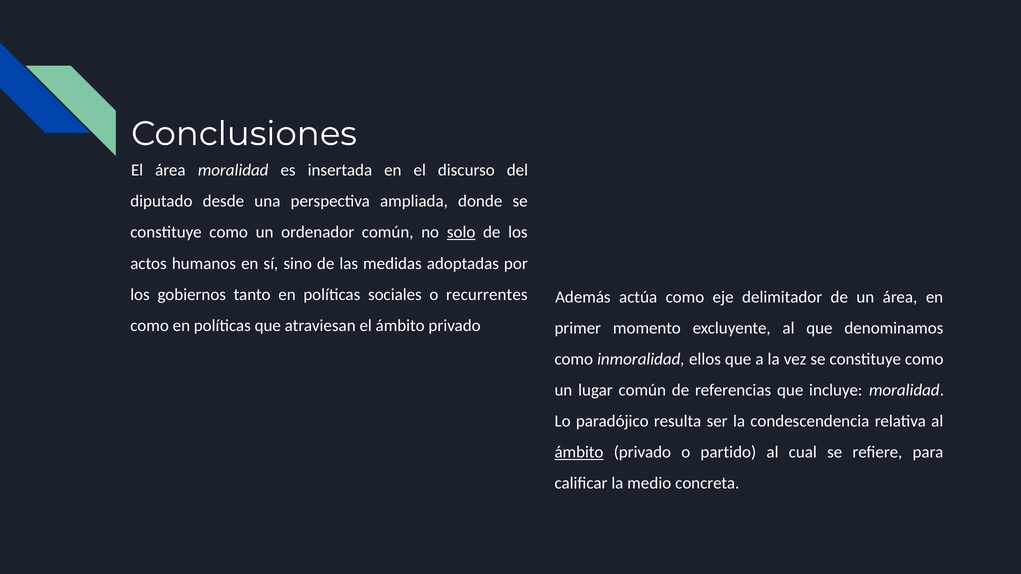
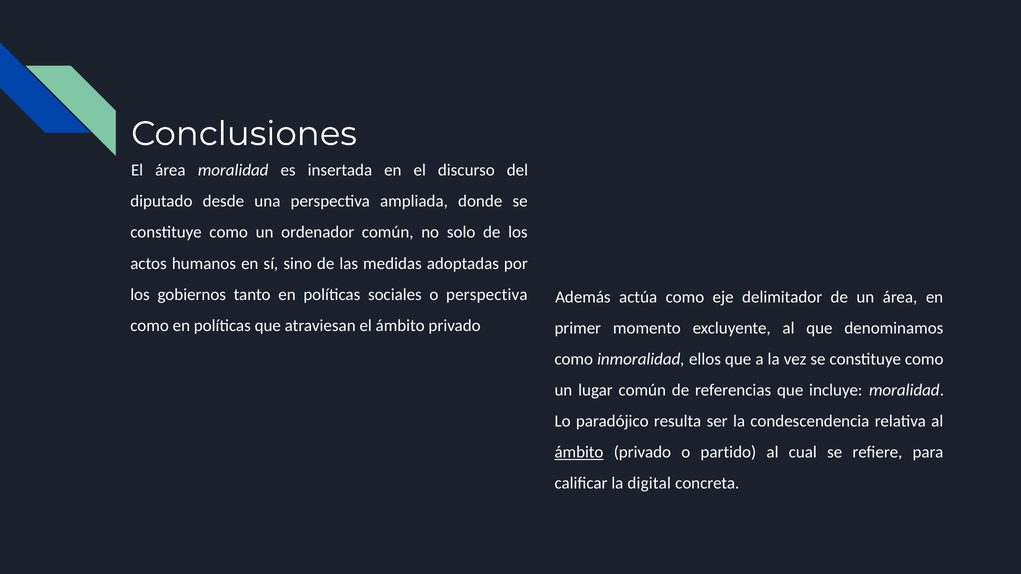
solo underline: present -> none (461, 233)
o recurrentes: recurrentes -> perspectiva (487, 295)
medio: medio -> digital (649, 484)
